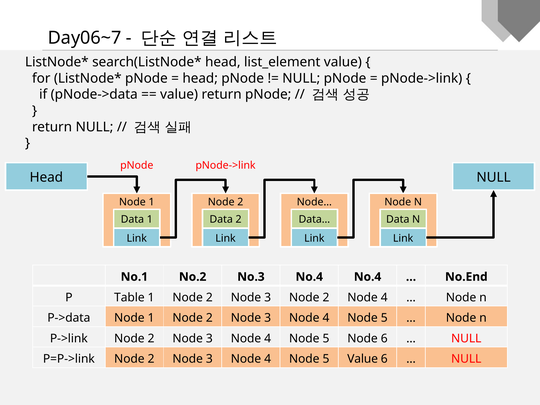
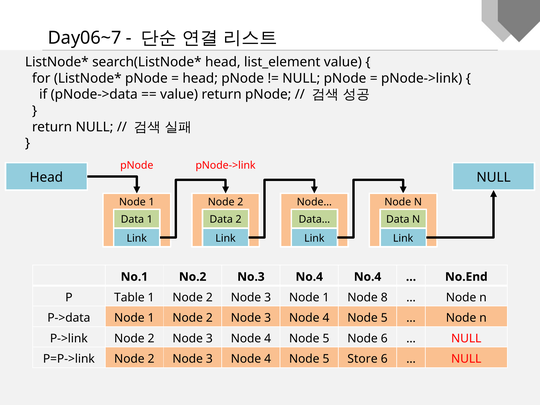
3 Node 2: 2 -> 1 (326, 297)
4: 4 -> 8 (384, 297)
5 Value: Value -> Store (362, 359)
